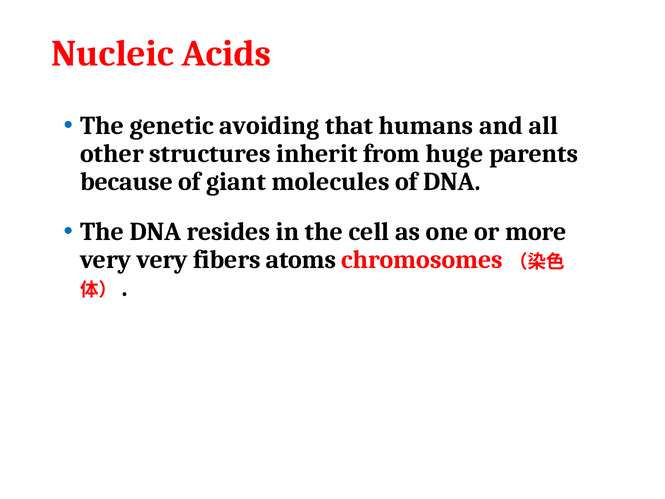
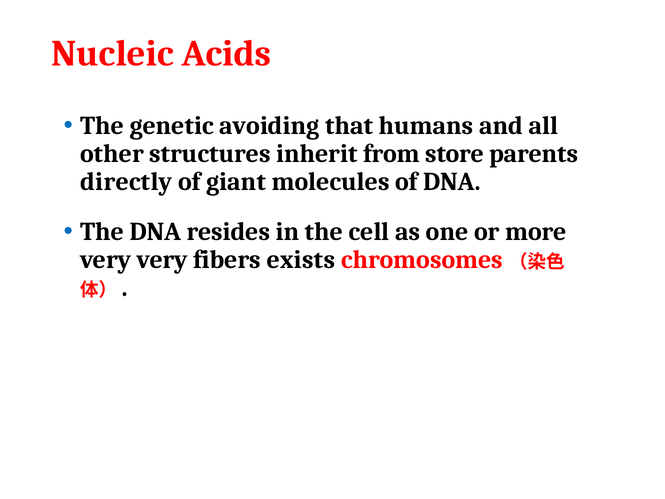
huge: huge -> store (455, 154)
because: because -> directly (126, 182)
atoms: atoms -> exists (301, 260)
